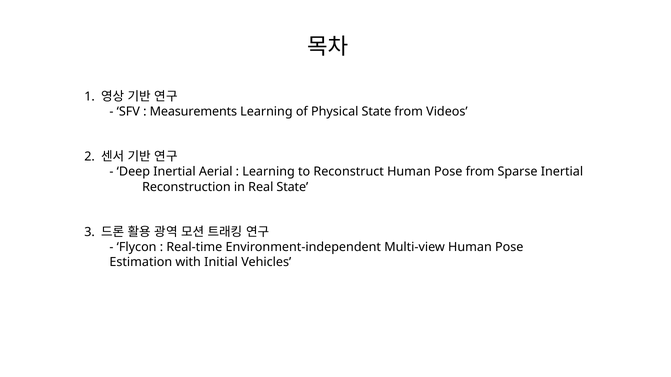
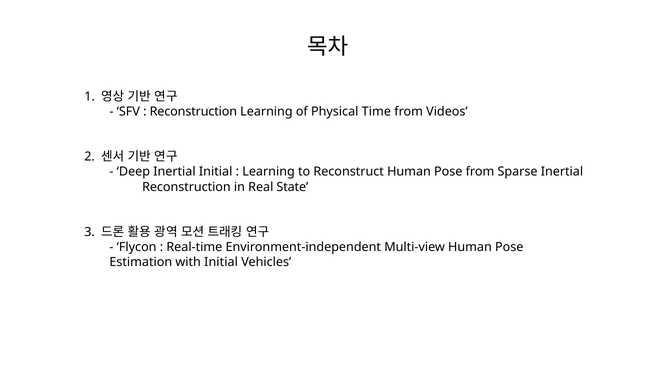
Measurements: Measurements -> Reconstruction (193, 112)
Physical State: State -> Time (376, 112)
Inertial Aerial: Aerial -> Initial (216, 172)
